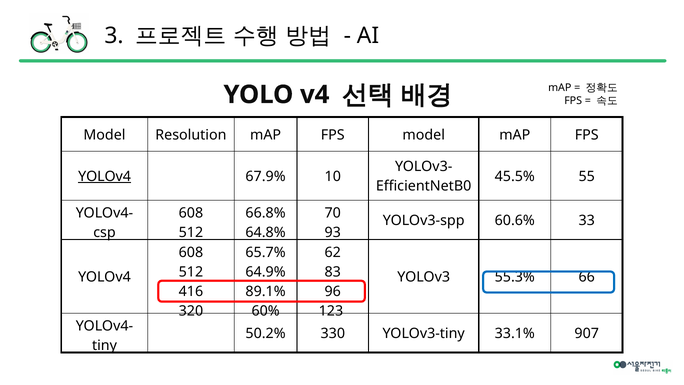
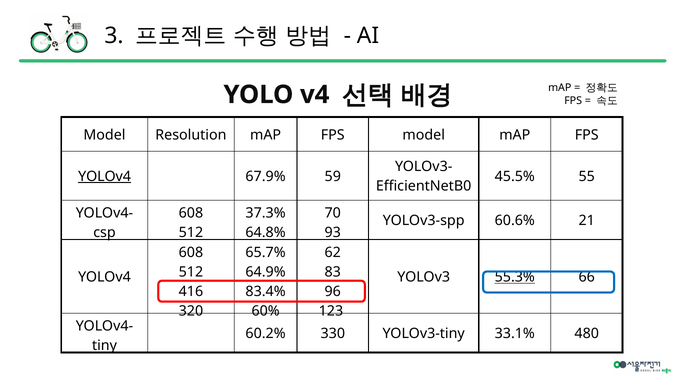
10: 10 -> 59 (333, 176)
66.8%: 66.8% -> 37.3% (266, 213)
33: 33 -> 21 (587, 220)
55.3% underline: none -> present (515, 277)
89.1%: 89.1% -> 83.4% (266, 291)
50.2%: 50.2% -> 60.2% (266, 333)
907: 907 -> 480 (587, 333)
